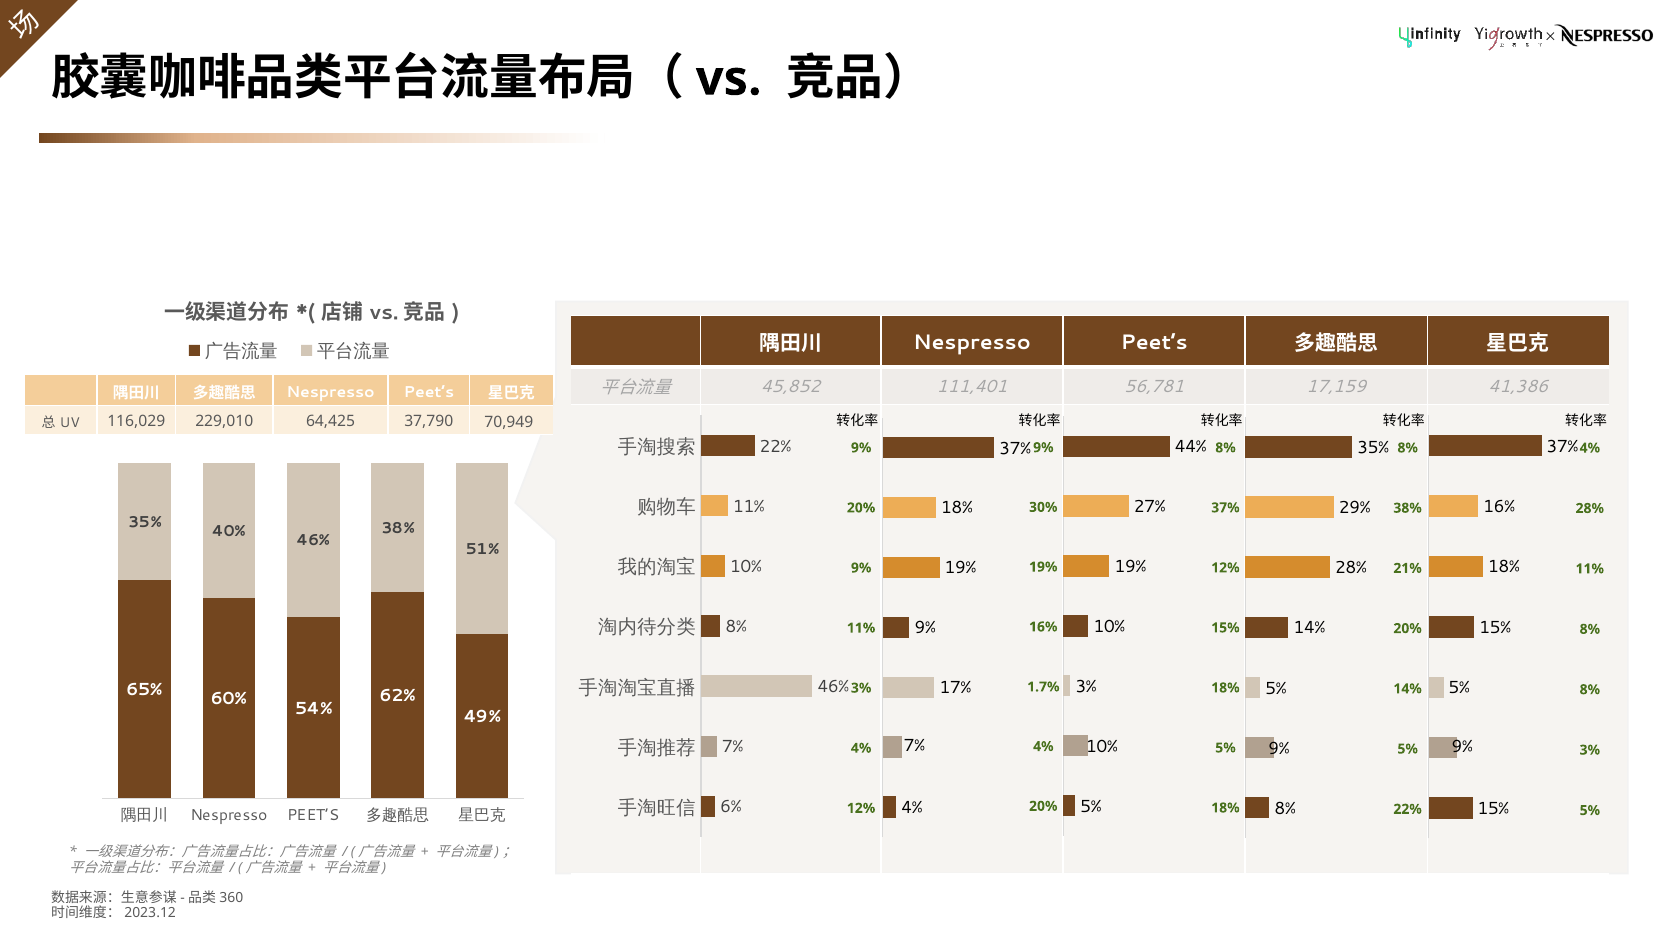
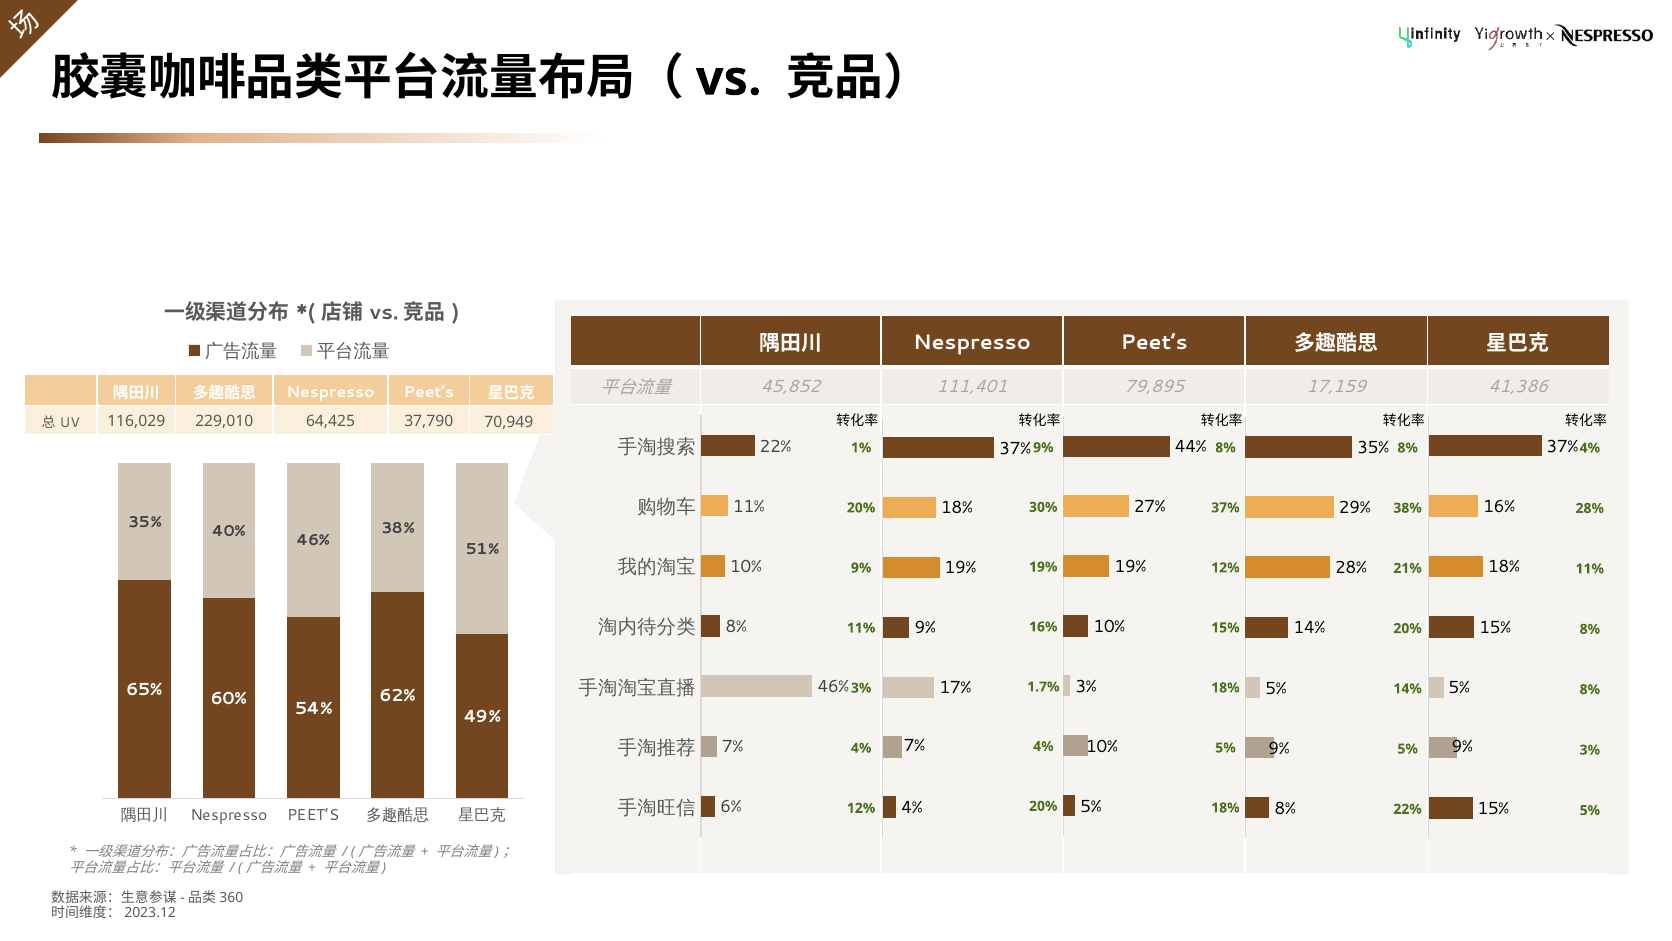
56,781: 56,781 -> 79,895 (1154, 387)
9%: 9% -> 1% (861, 448)
